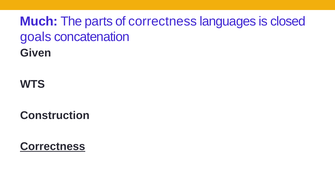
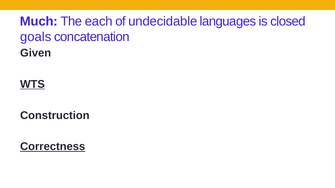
parts: parts -> each (99, 21)
of correctness: correctness -> undecidable (163, 21)
WTS underline: none -> present (32, 84)
